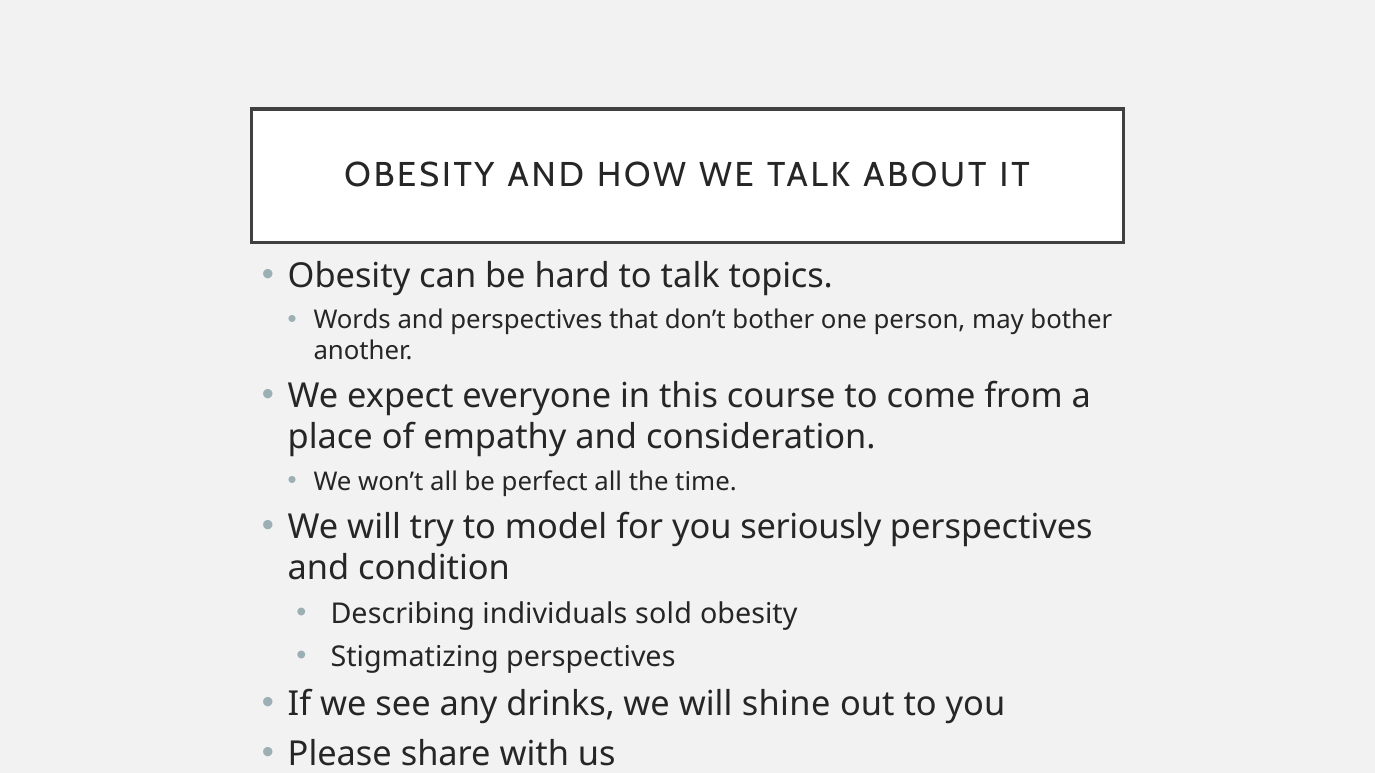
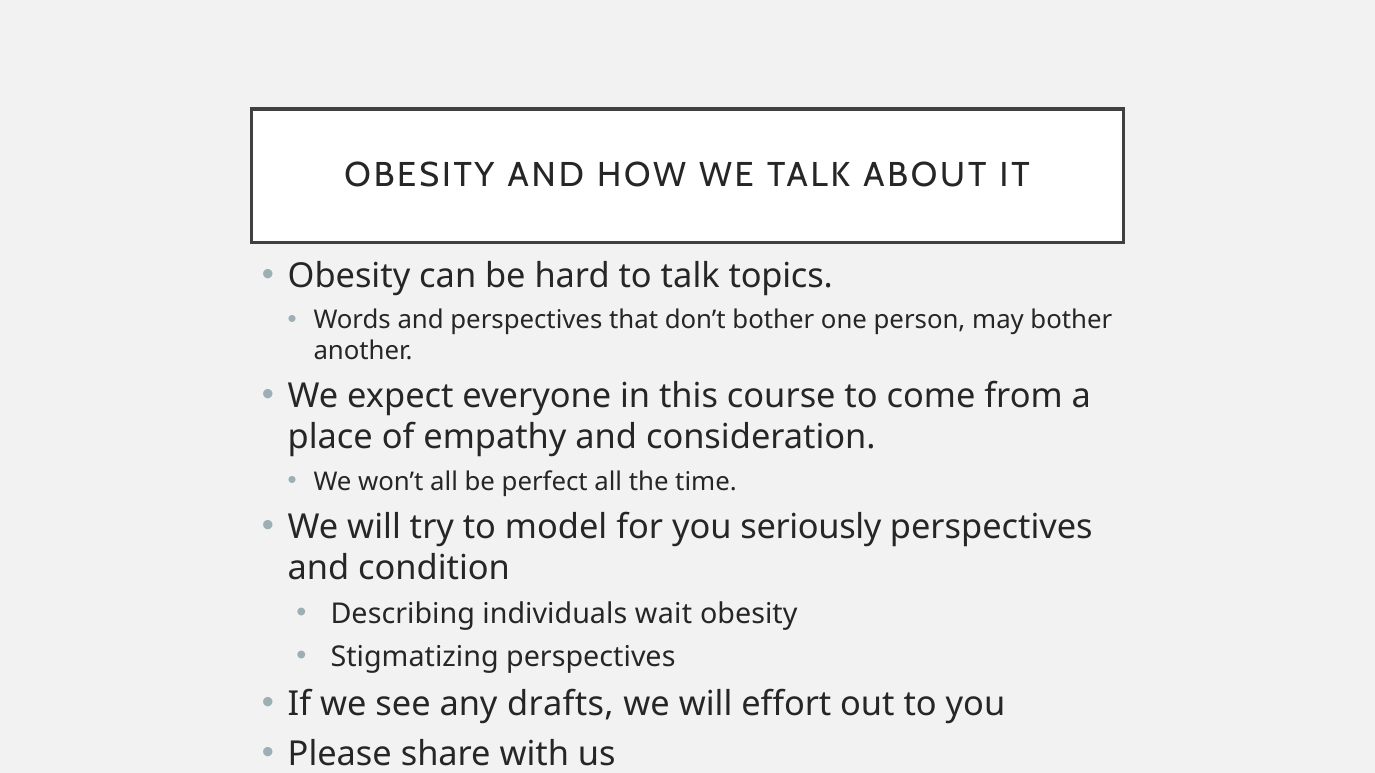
sold: sold -> wait (664, 614)
drinks: drinks -> drafts (560, 704)
shine: shine -> effort (786, 704)
